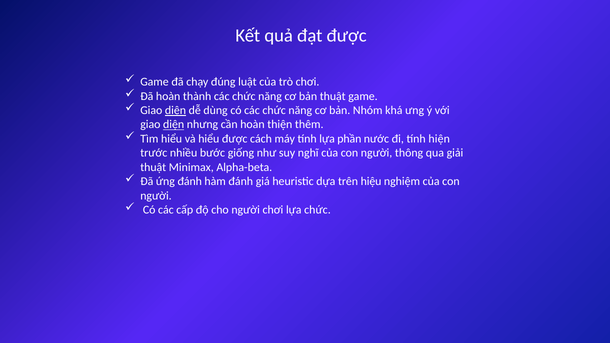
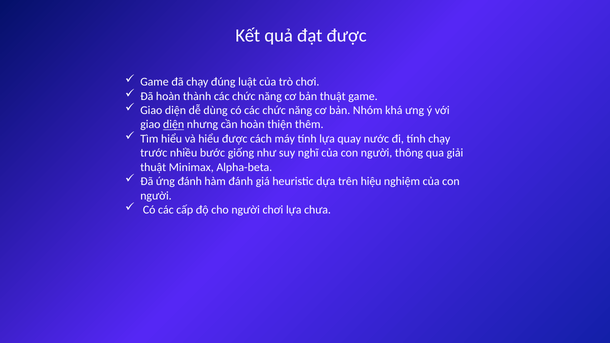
diện underline: present -> none (176, 110)
phần: phần -> quay (349, 139)
tính hiện: hiện -> chạy (439, 139)
lựa chức: chức -> chưa (318, 210)
